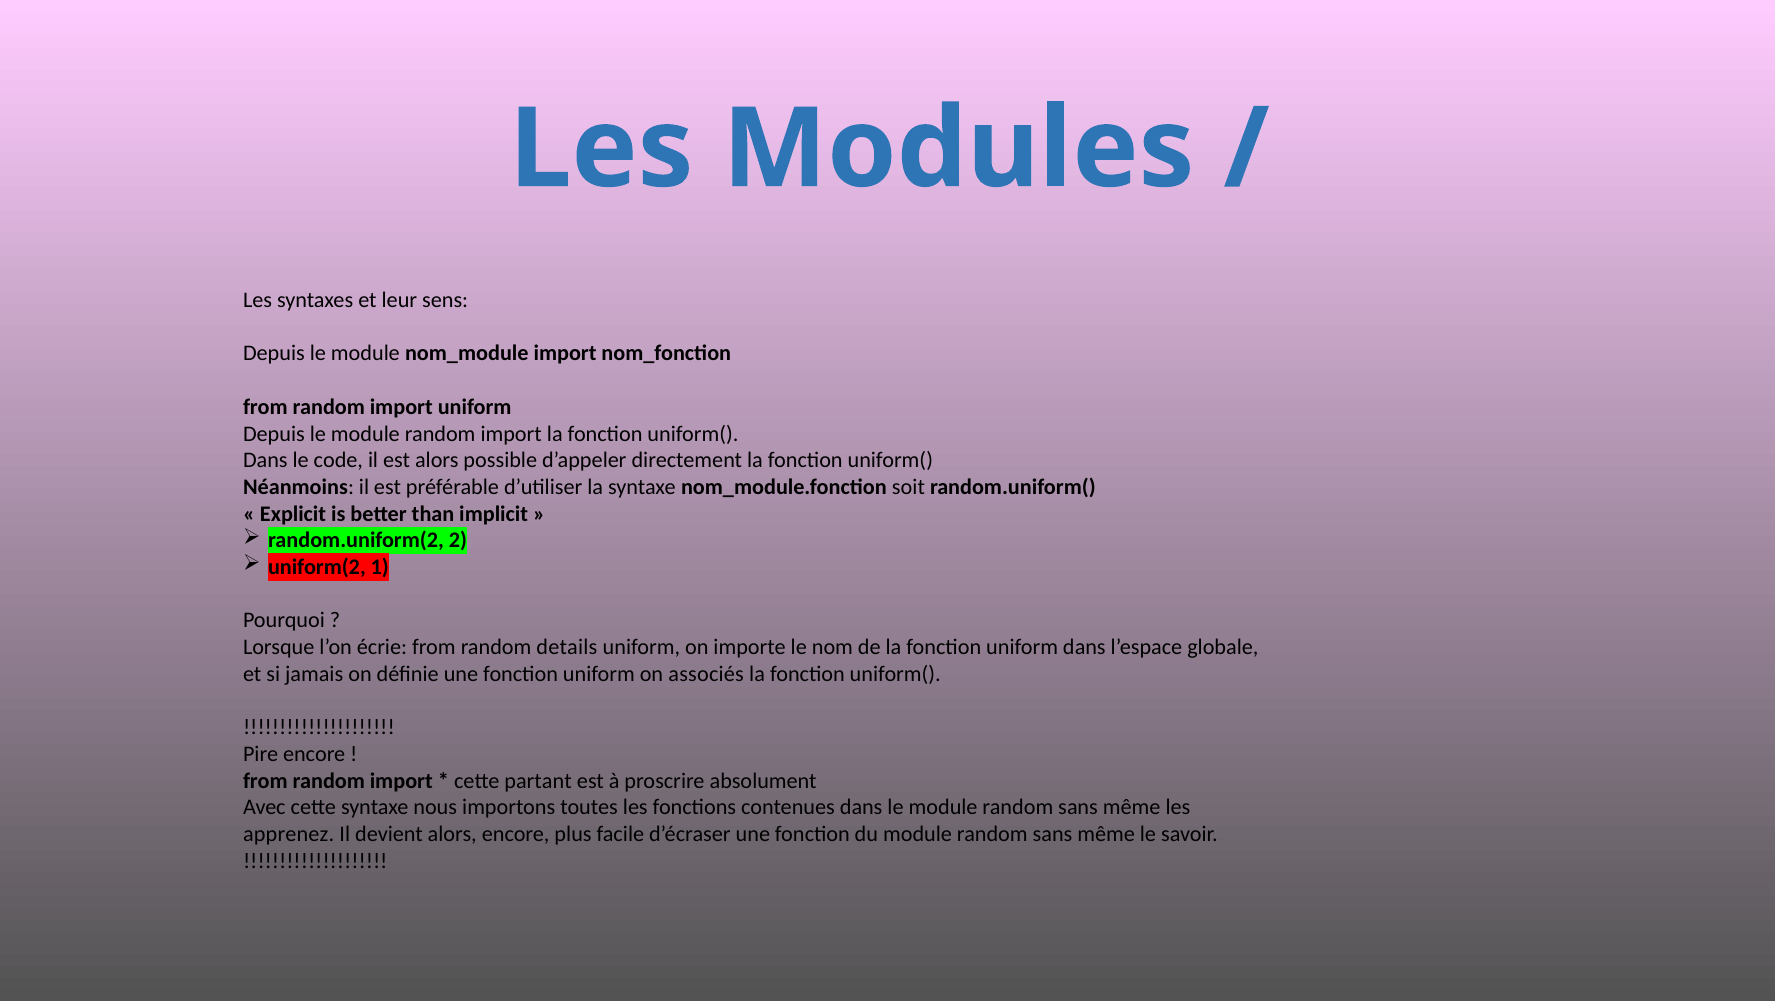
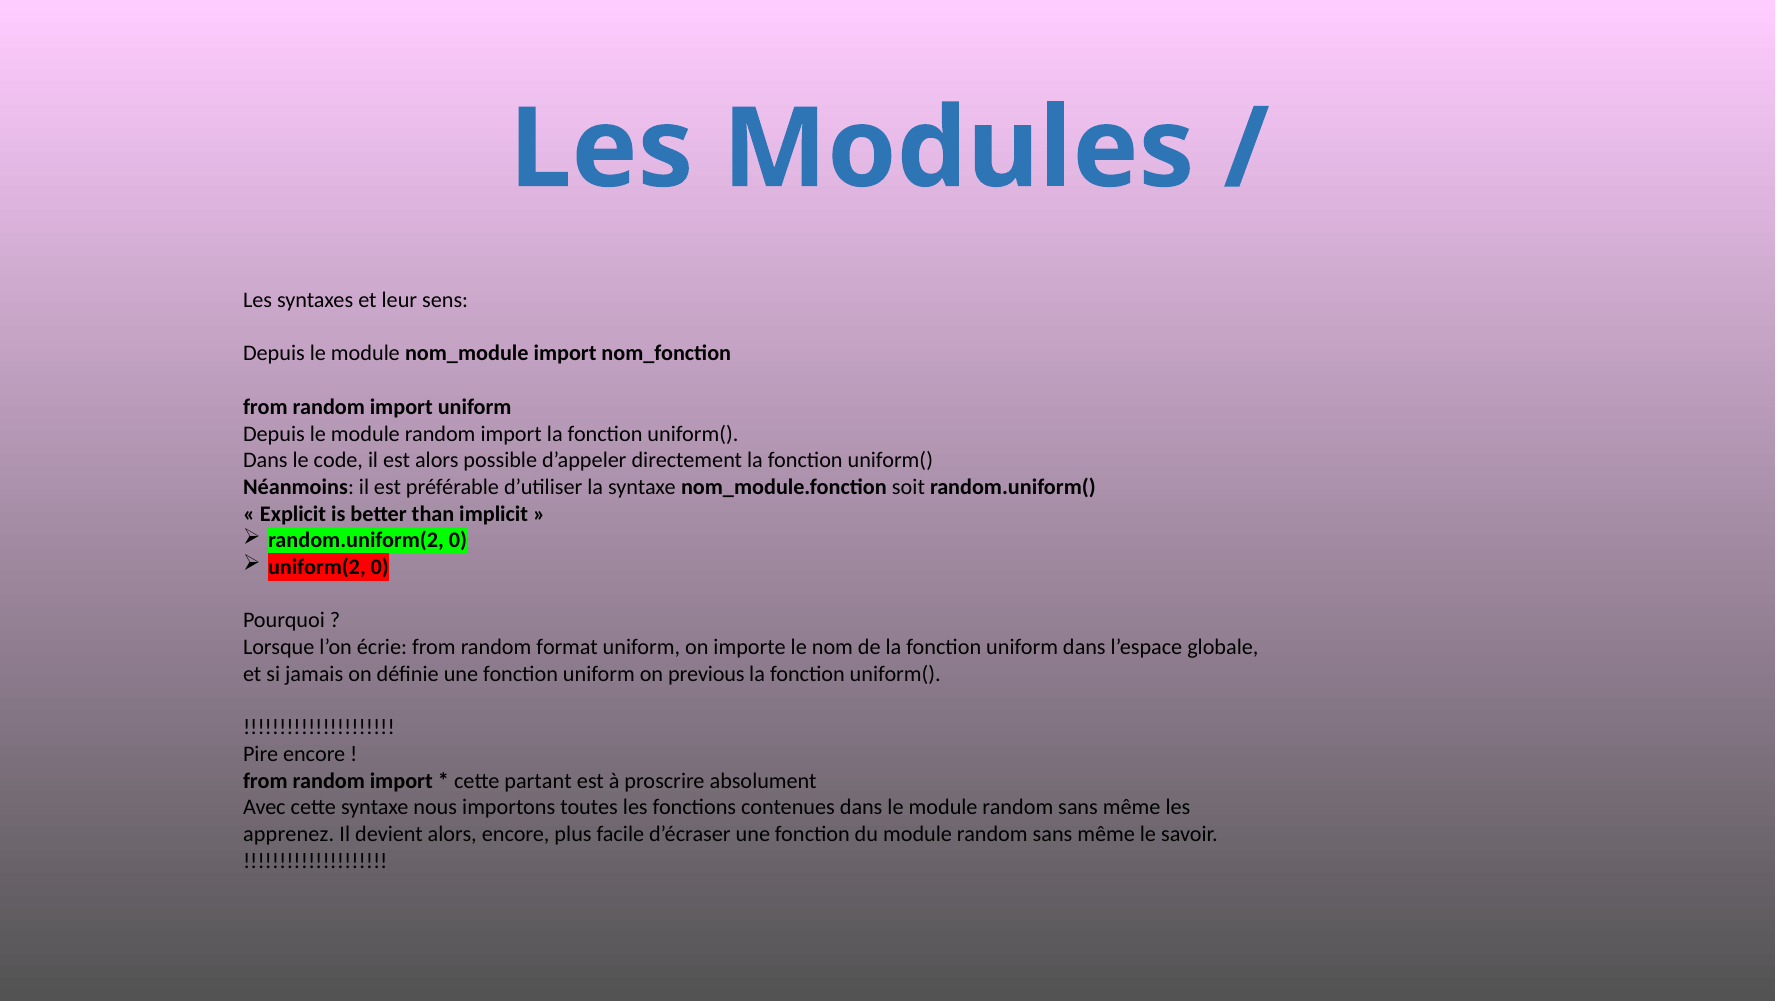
random.uniform(2 2: 2 -> 0 (458, 540)
uniform(2 1: 1 -> 0 (380, 567)
details: details -> format (567, 647)
associés: associés -> previous (706, 674)
